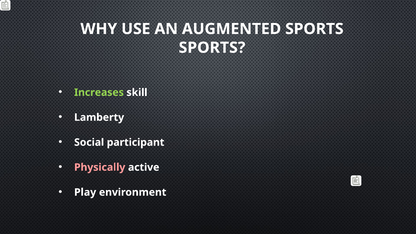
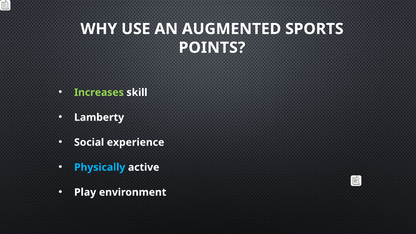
SPORTS: SPORTS -> POINTS (212, 48)
participant: participant -> experience (136, 142)
Physically colour: pink -> light blue (100, 167)
